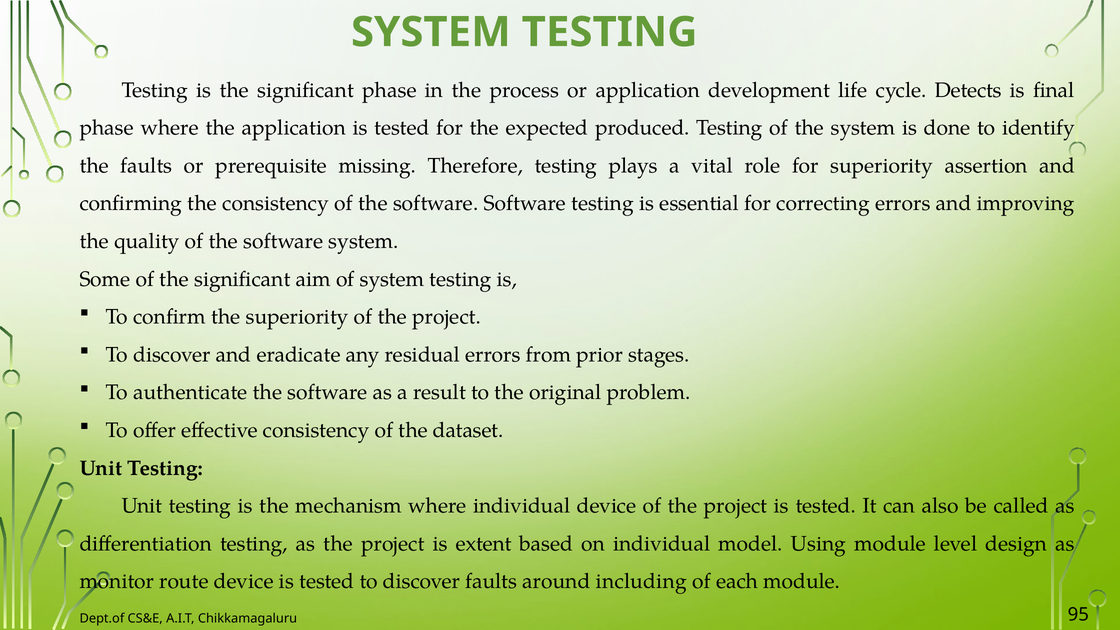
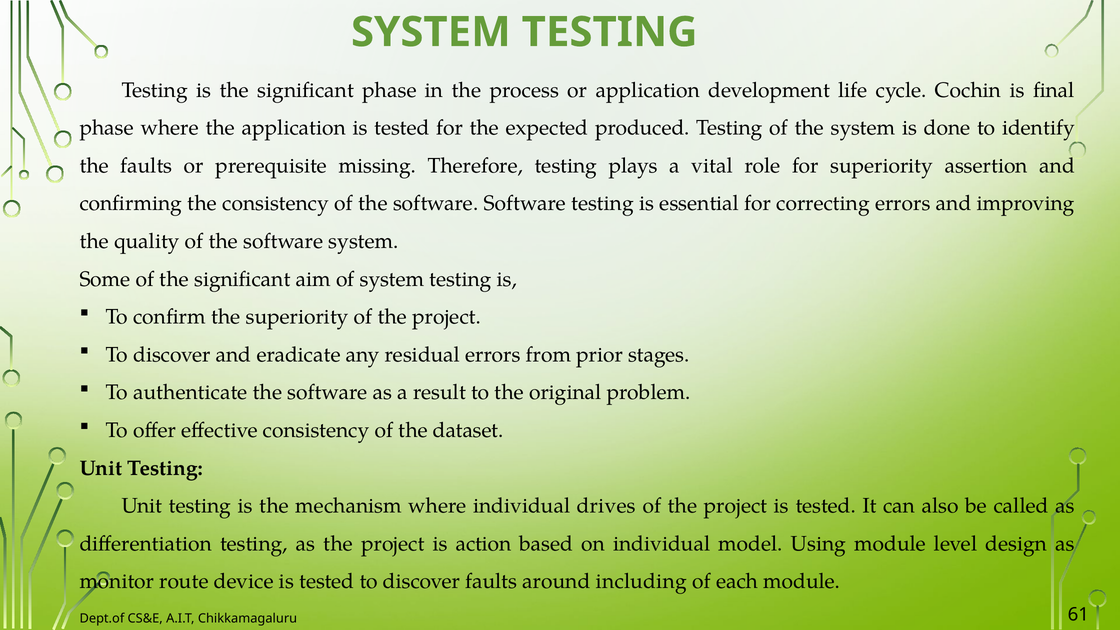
Detects: Detects -> Cochin (968, 90)
individual device: device -> drives (606, 506)
extent: extent -> action (484, 544)
95: 95 -> 61 (1078, 614)
